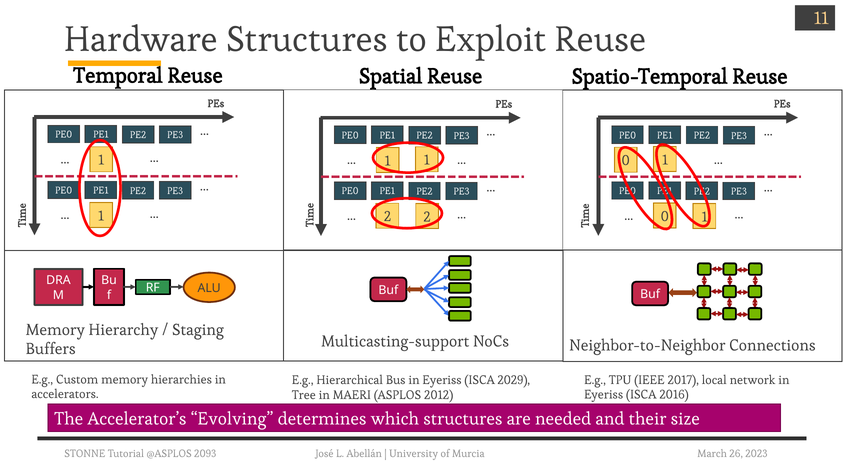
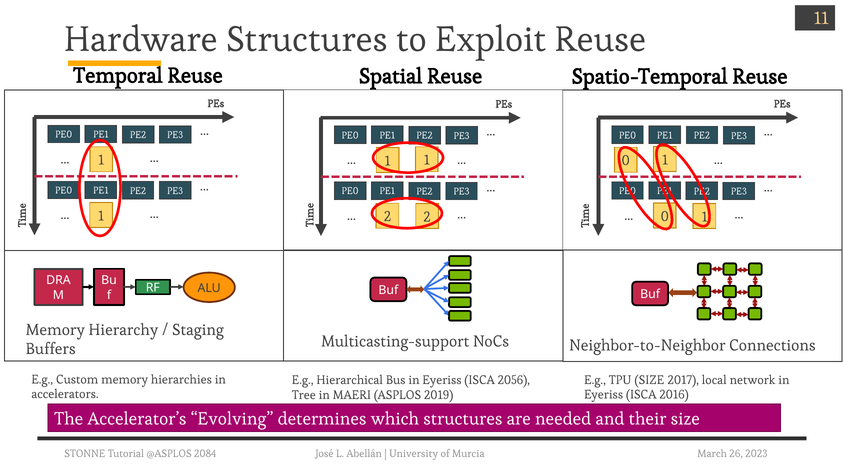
TPU IEEE: IEEE -> SIZE (649, 380)
2029: 2029 -> 2056 (514, 380)
2012: 2012 -> 2019 (439, 395)
2093: 2093 -> 2084 (205, 453)
